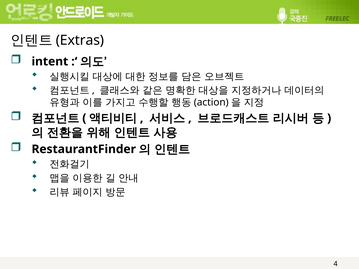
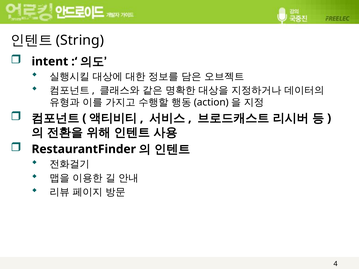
Extras: Extras -> String (80, 40)
